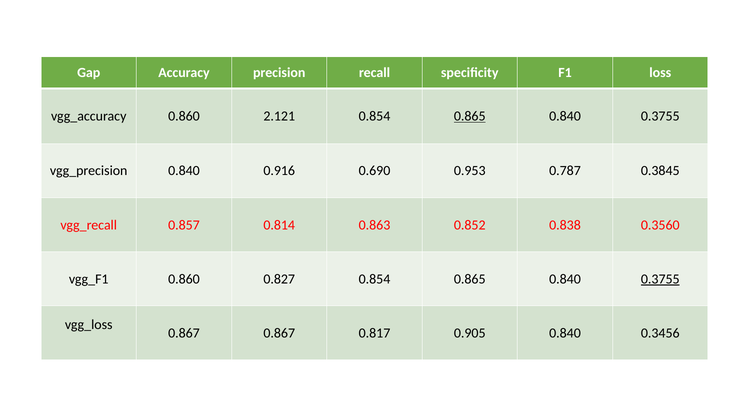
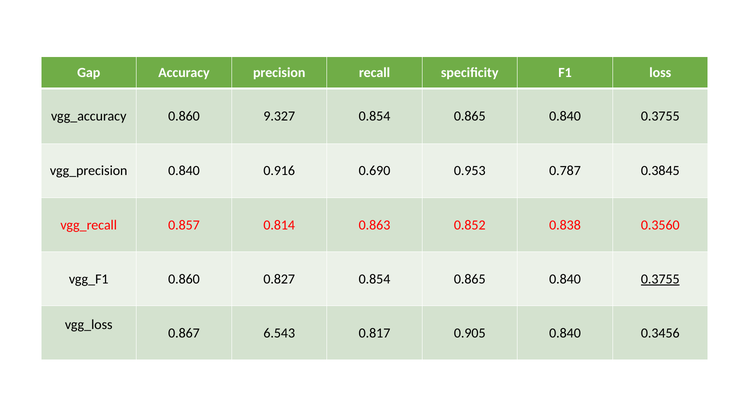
2.121: 2.121 -> 9.327 (279, 116)
0.865 underline: present -> none (470, 116)
0.867 0.867: 0.867 -> 6.543 (279, 333)
